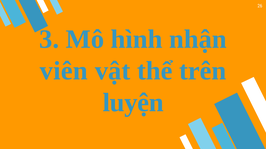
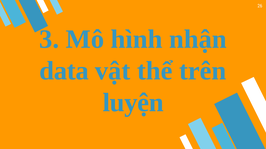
viên: viên -> data (64, 71)
